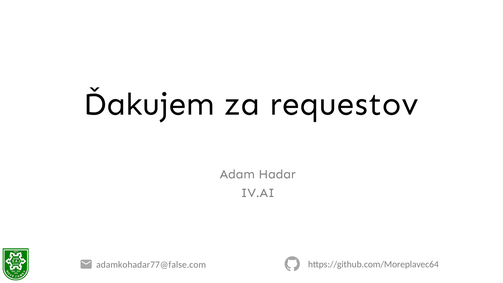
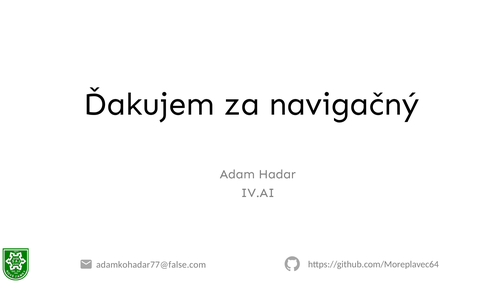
requestov: requestov -> navigačný (344, 105)
